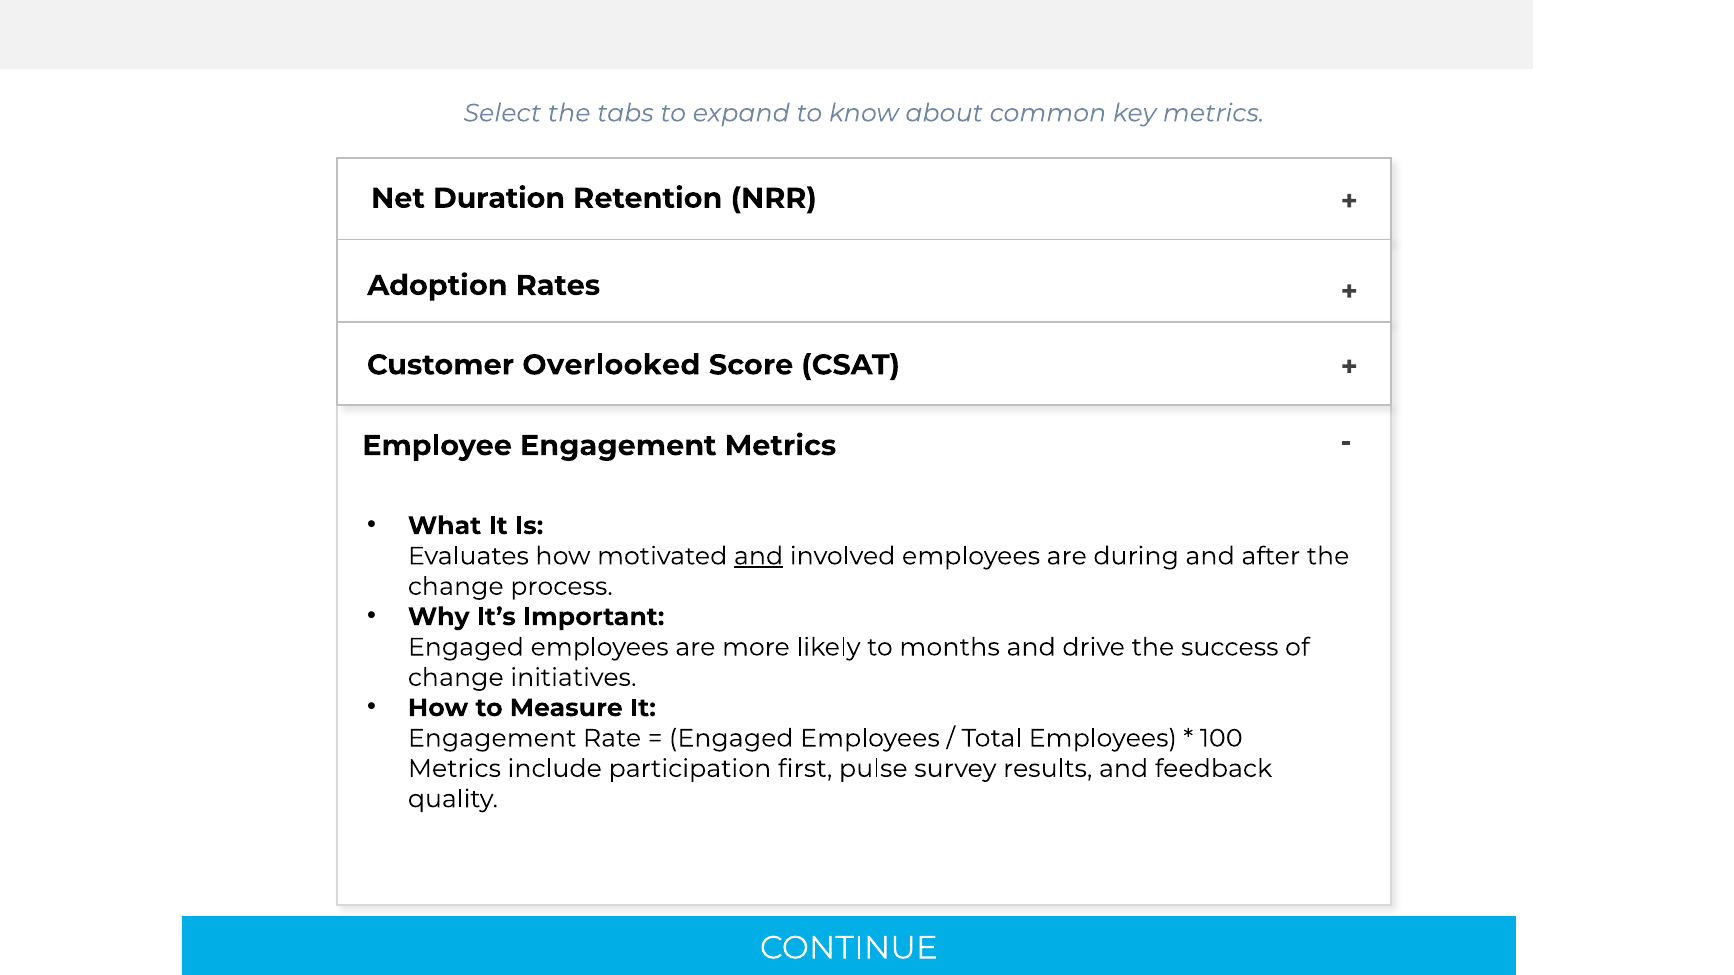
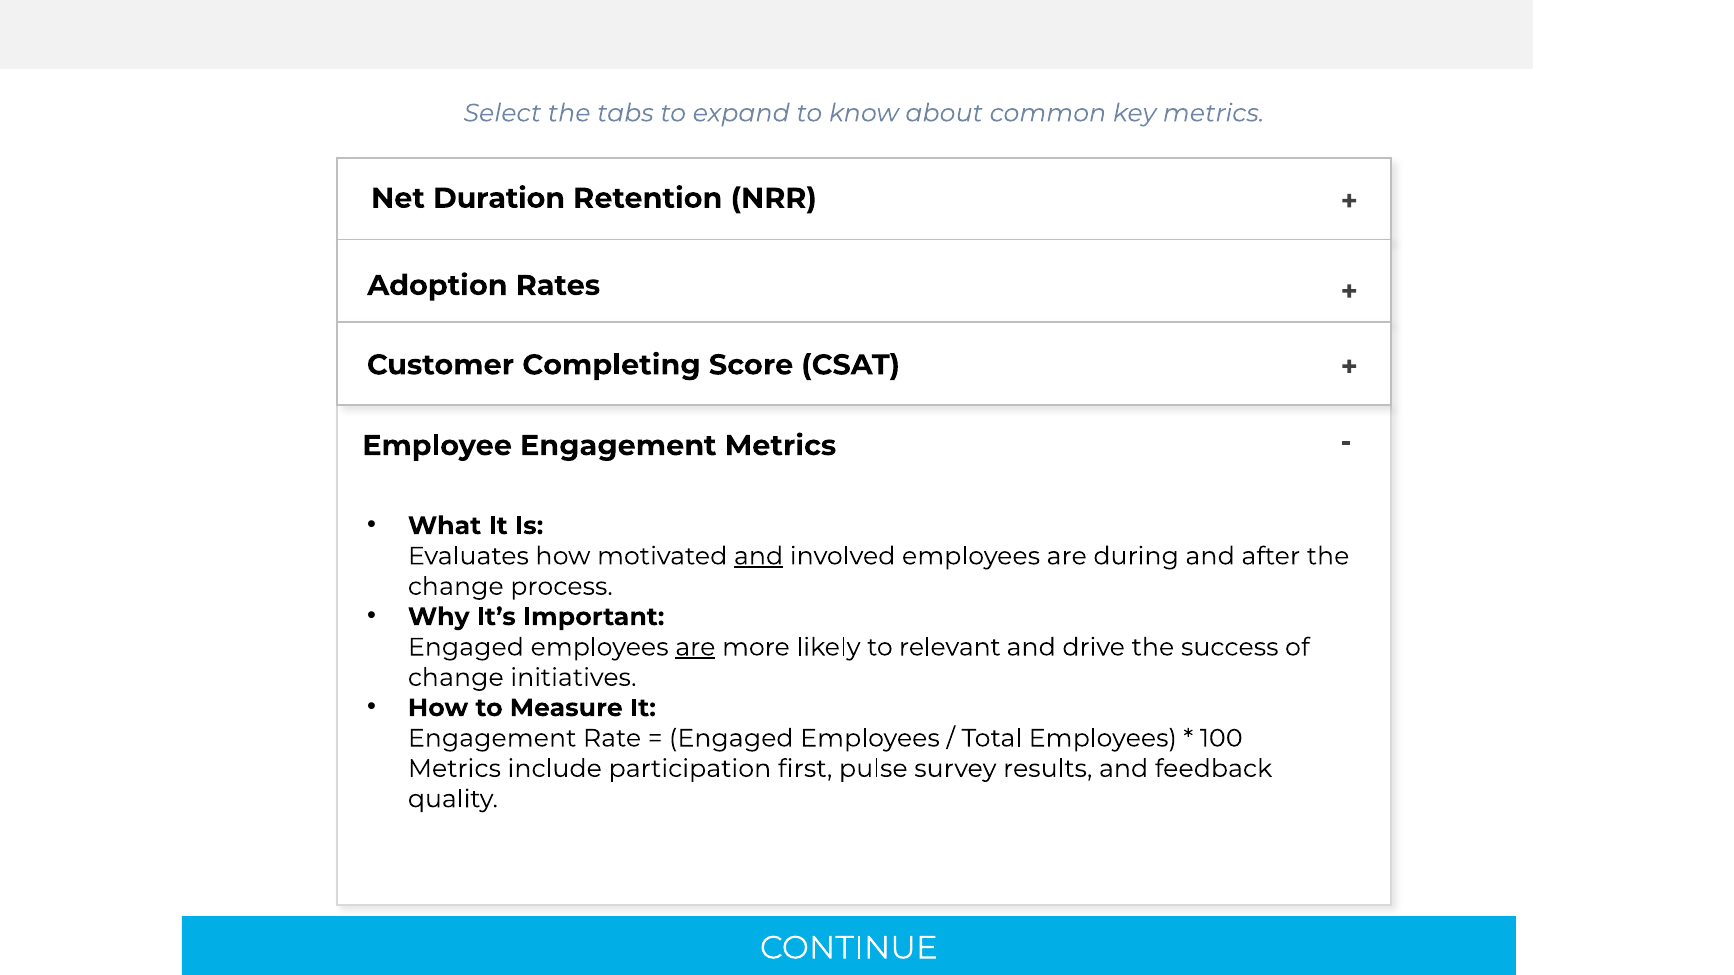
Overlooked: Overlooked -> Completing (611, 365)
are underline: none -> present (695, 647)
months: months -> relevant (950, 647)
